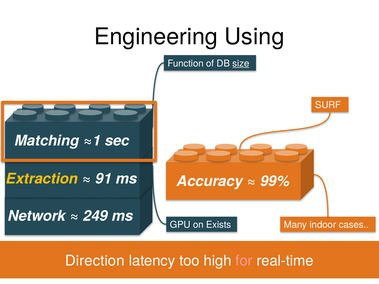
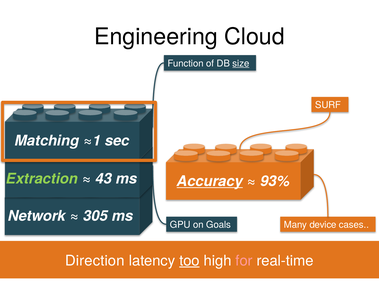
Using: Using -> Cloud (254, 37)
Extraction colour: yellow -> light green (42, 179)
91: 91 -> 43 (104, 179)
Accuracy underline: none -> present (210, 181)
99%: 99% -> 93% (275, 181)
249: 249 -> 305 (95, 216)
Exists: Exists -> Goals (219, 225)
indoor: indoor -> device (323, 225)
too underline: none -> present (189, 261)
